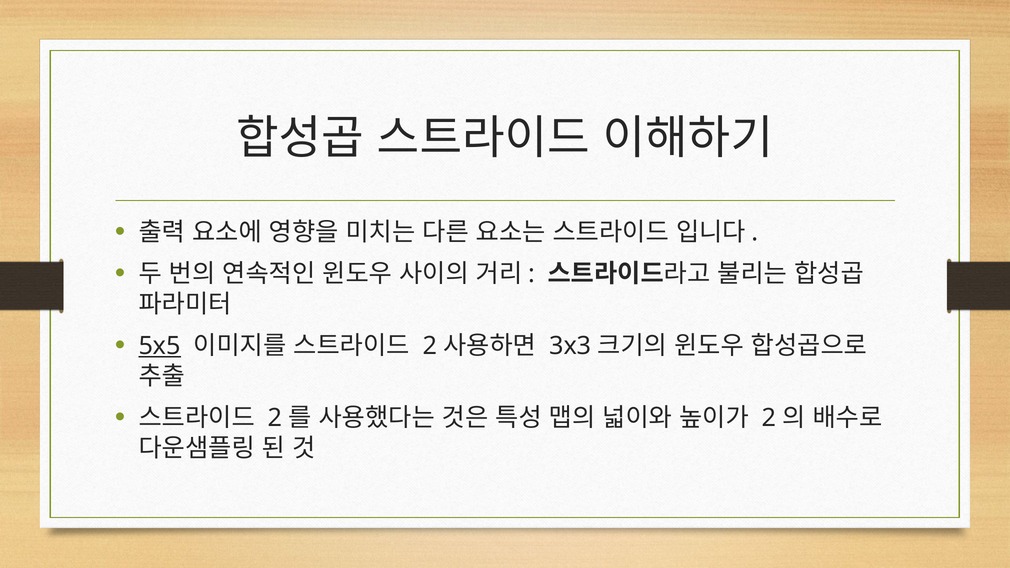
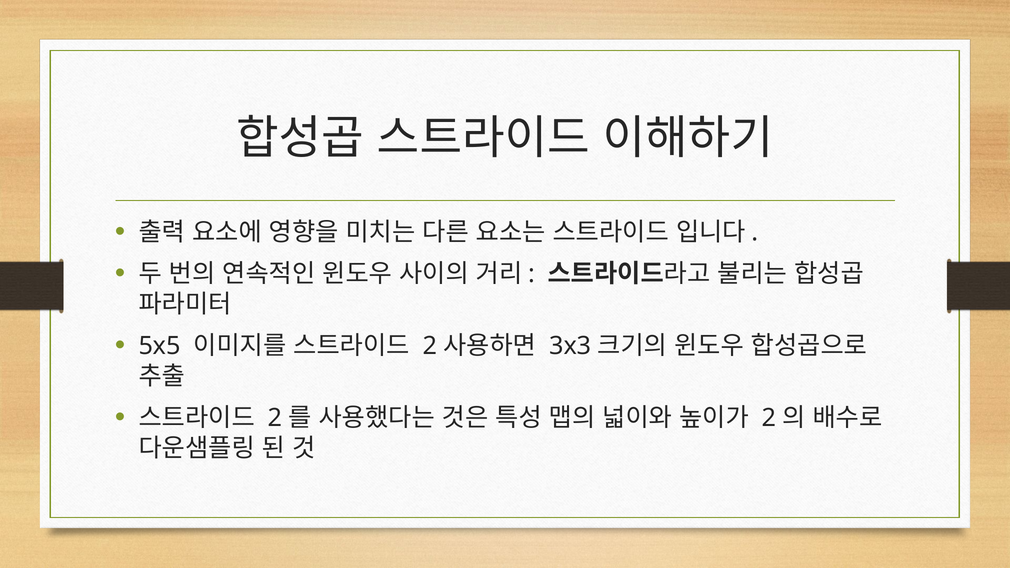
5x5 underline: present -> none (160, 346)
